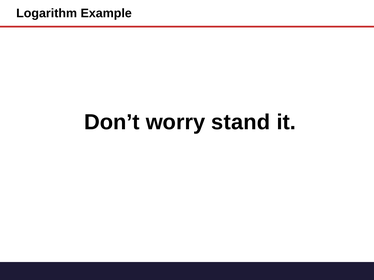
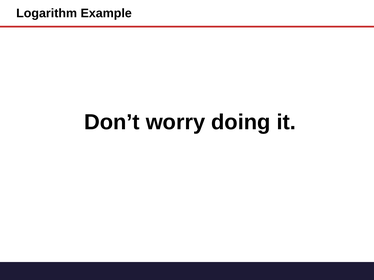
stand: stand -> doing (241, 122)
